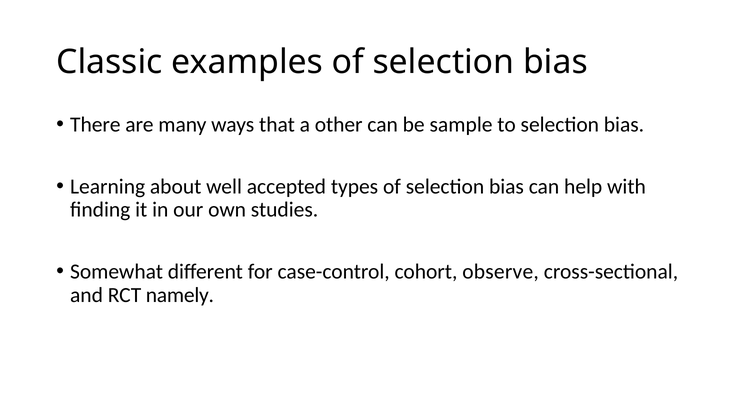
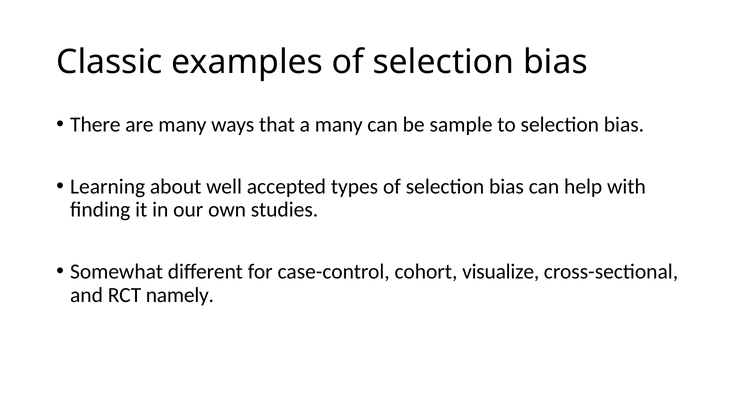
a other: other -> many (339, 125)
observe: observe -> visualize (501, 272)
